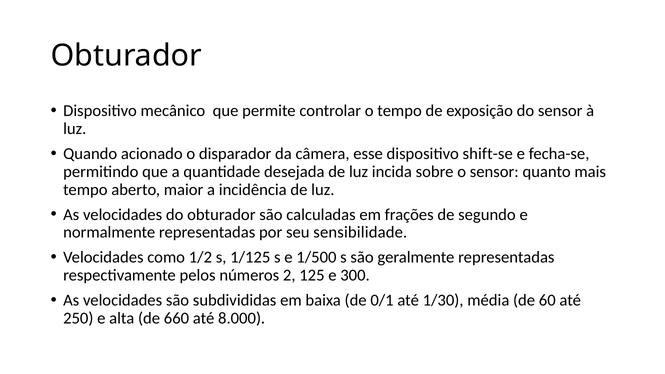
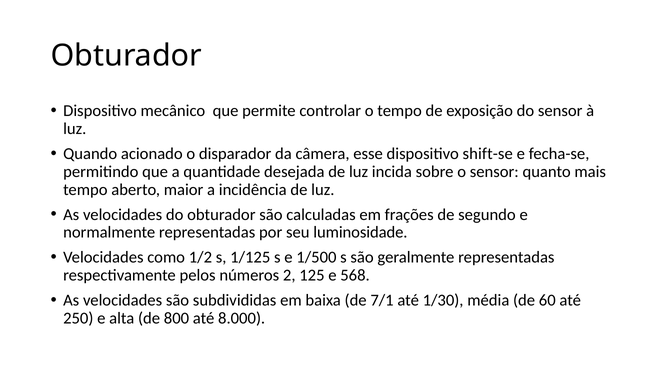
sensibilidade: sensibilidade -> luminosidade (360, 232)
300: 300 -> 568 (355, 275)
0/1: 0/1 -> 7/1 (382, 300)
660: 660 -> 800 (176, 318)
